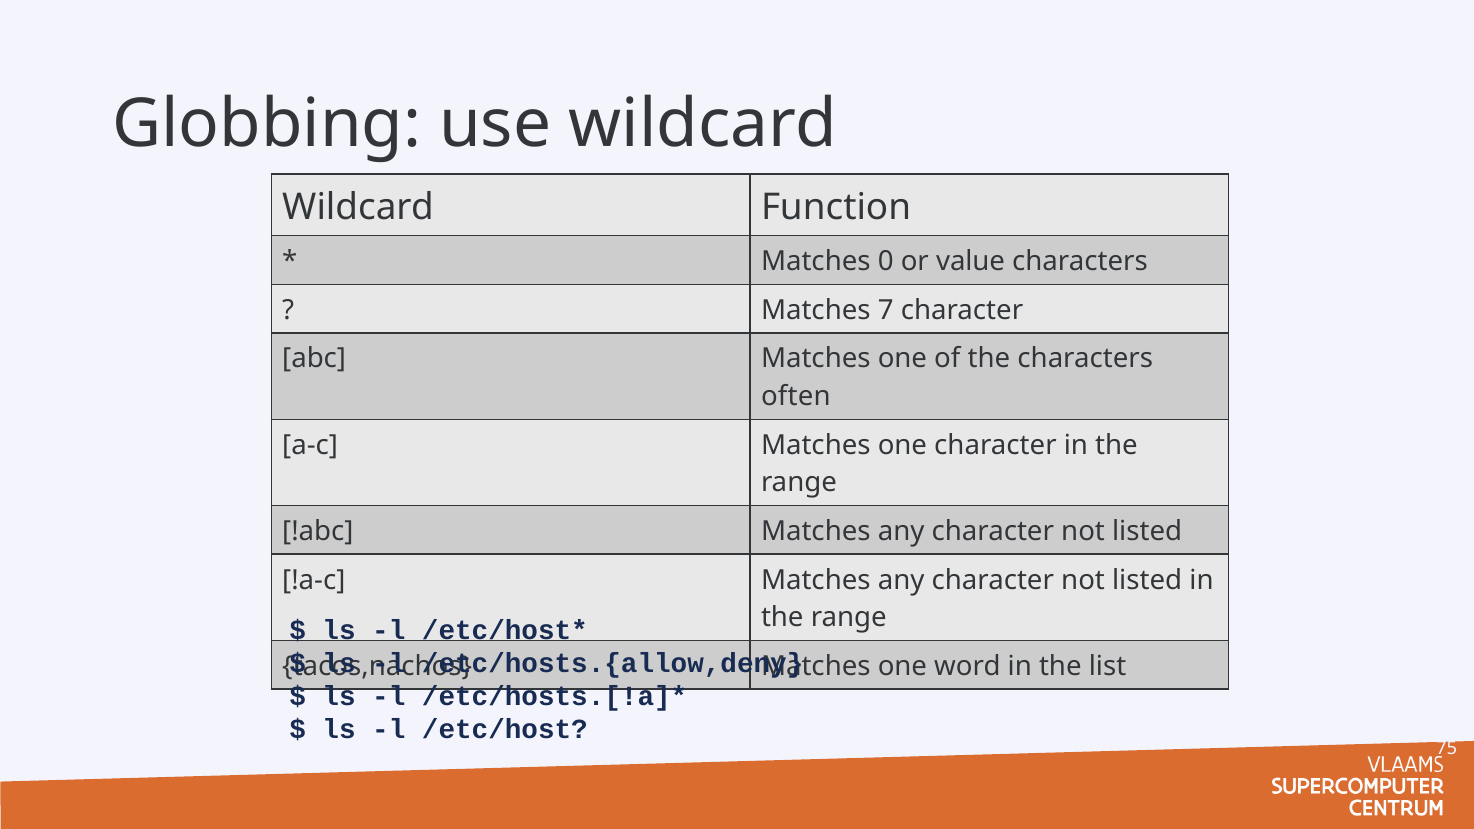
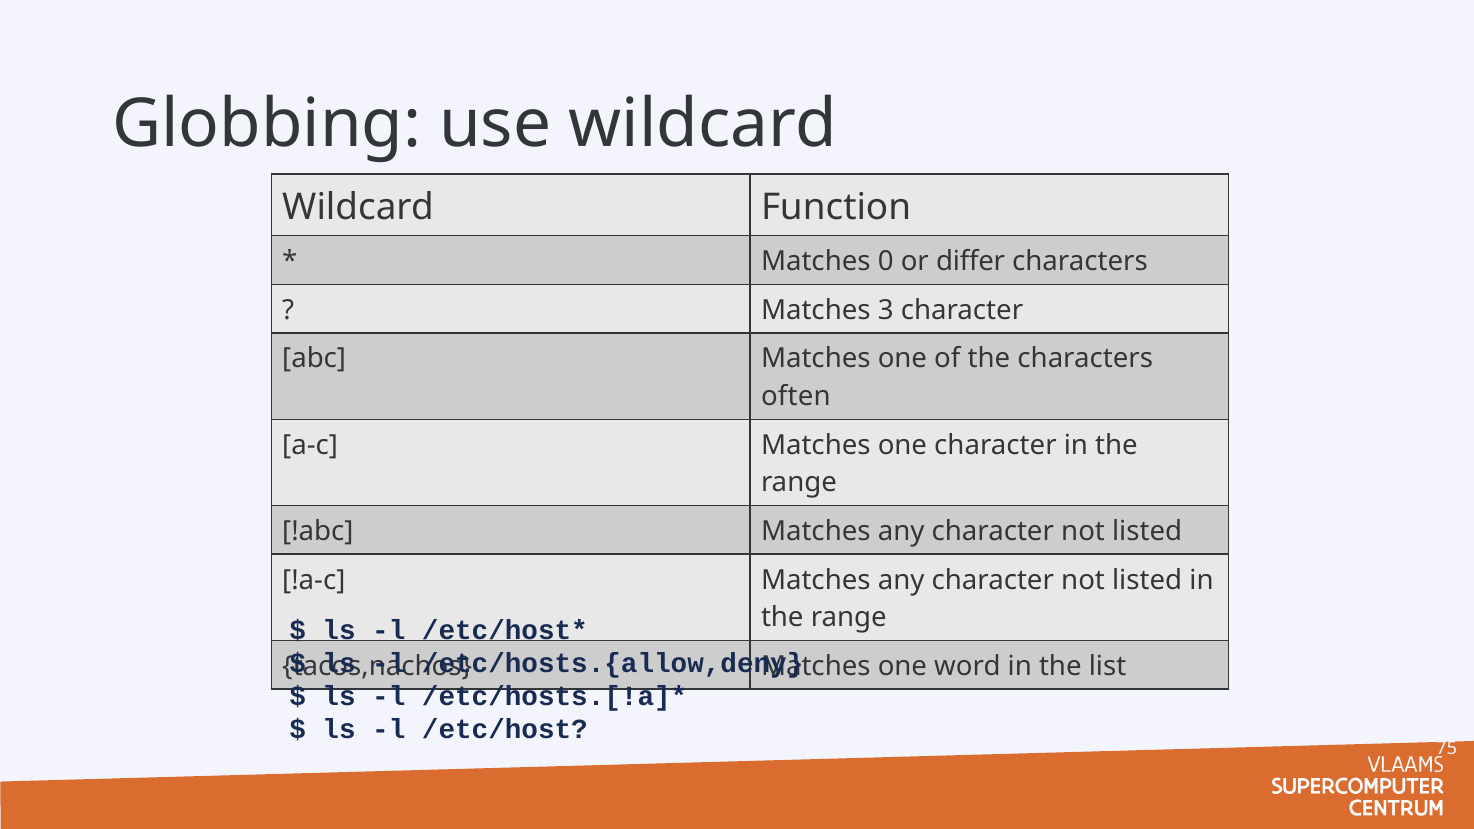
value: value -> differ (971, 261)
7: 7 -> 3 (886, 310)
